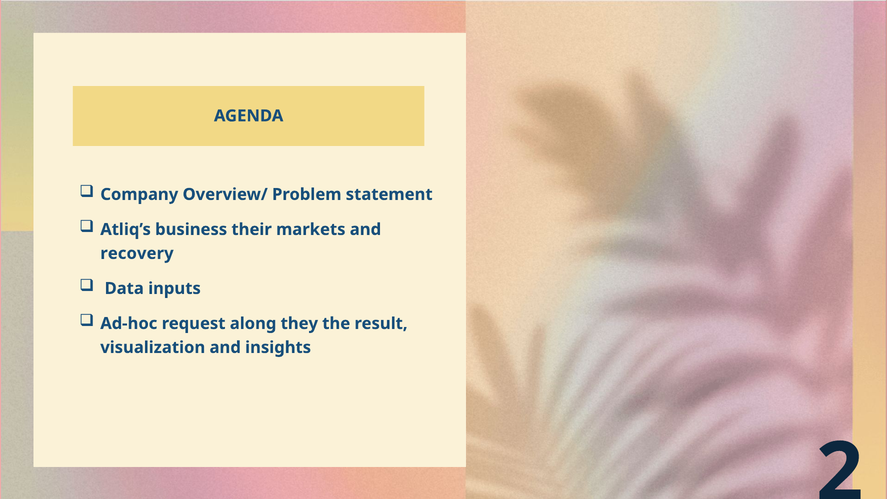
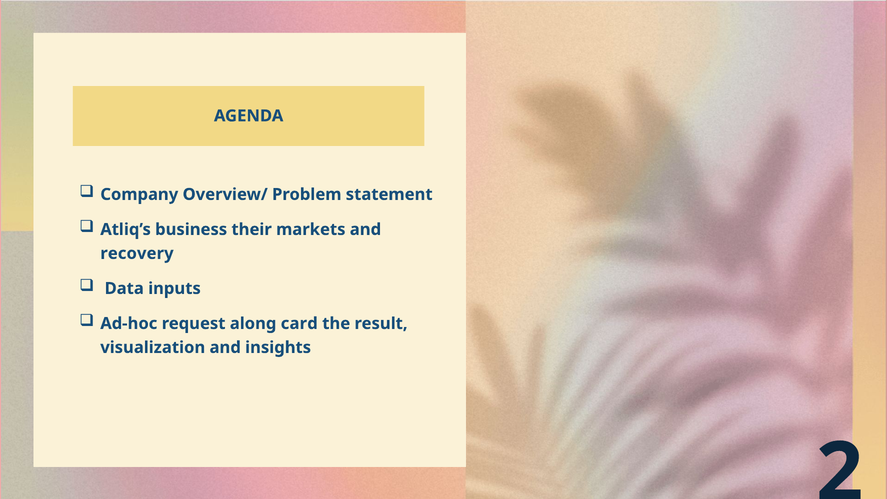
they: they -> card (299, 323)
